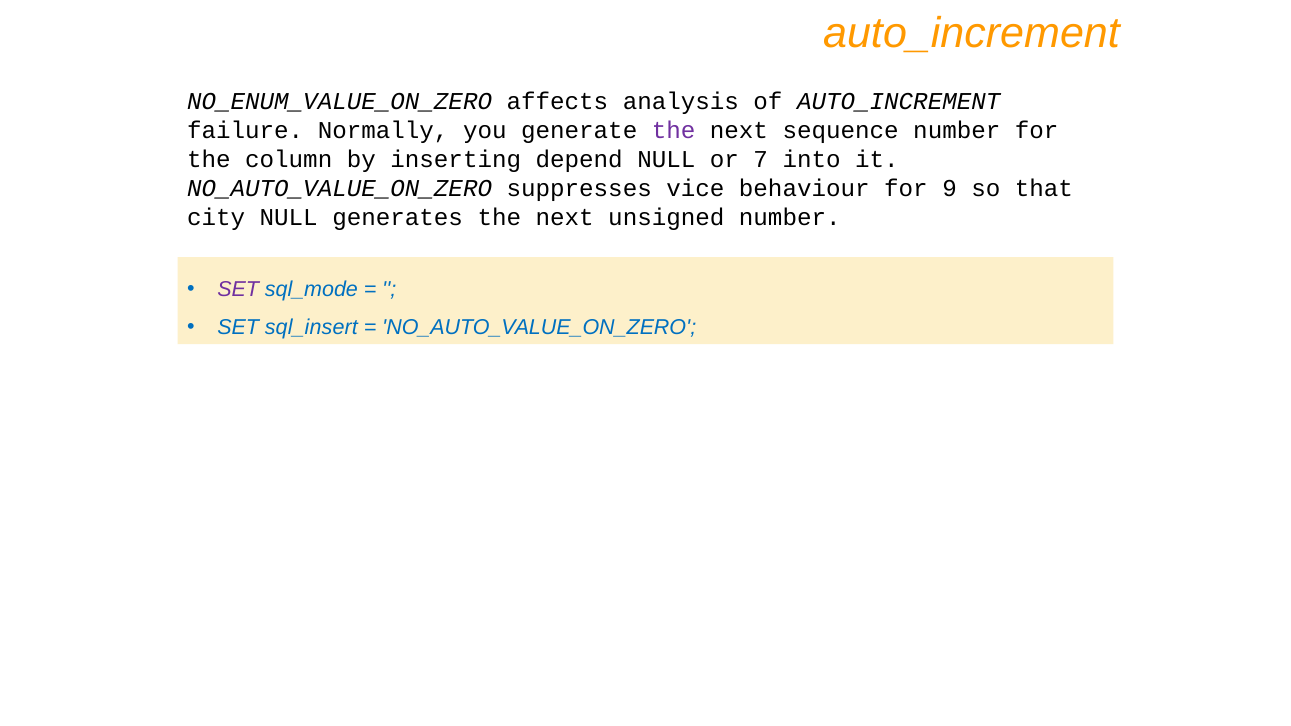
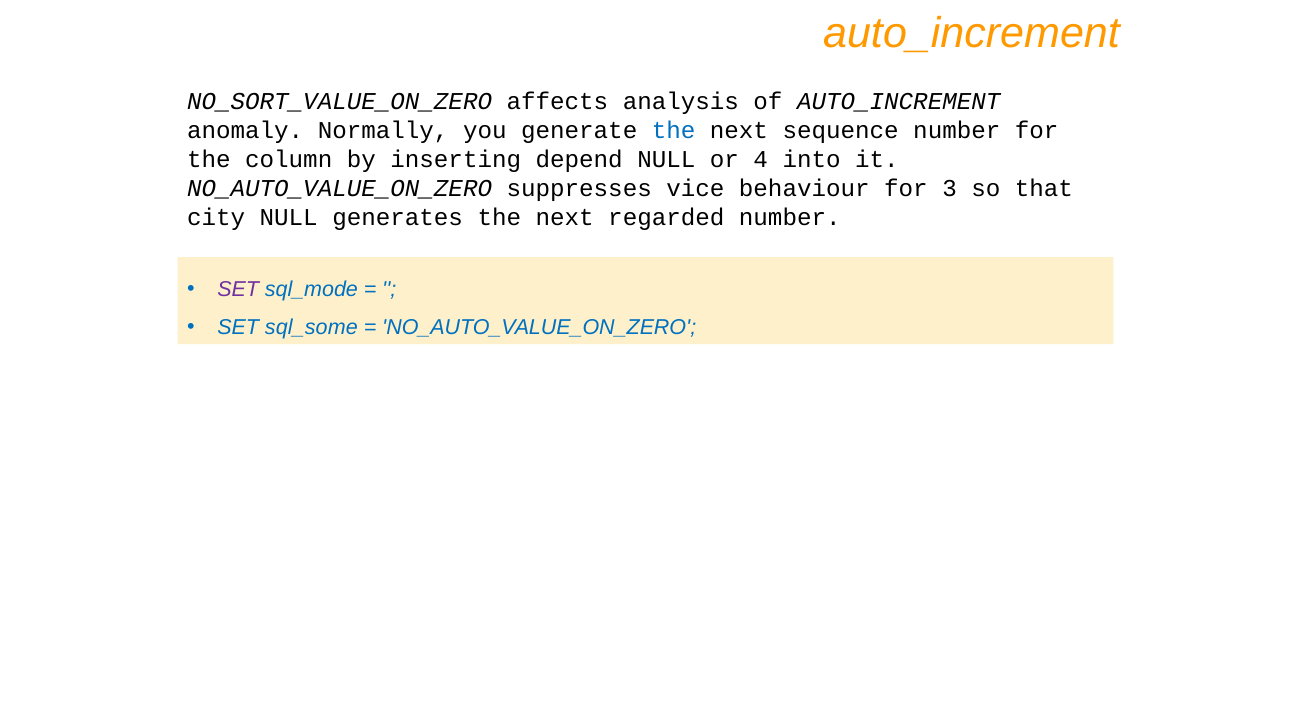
NO_ENUM_VALUE_ON_ZERO: NO_ENUM_VALUE_ON_ZERO -> NO_SORT_VALUE_ON_ZERO (340, 102)
failure: failure -> anomaly (245, 131)
the colour: purple -> blue (674, 131)
7: 7 -> 4 (761, 160)
9: 9 -> 3 (950, 189)
unsigned: unsigned -> regarded (666, 218)
sql_insert: sql_insert -> sql_some (311, 328)
